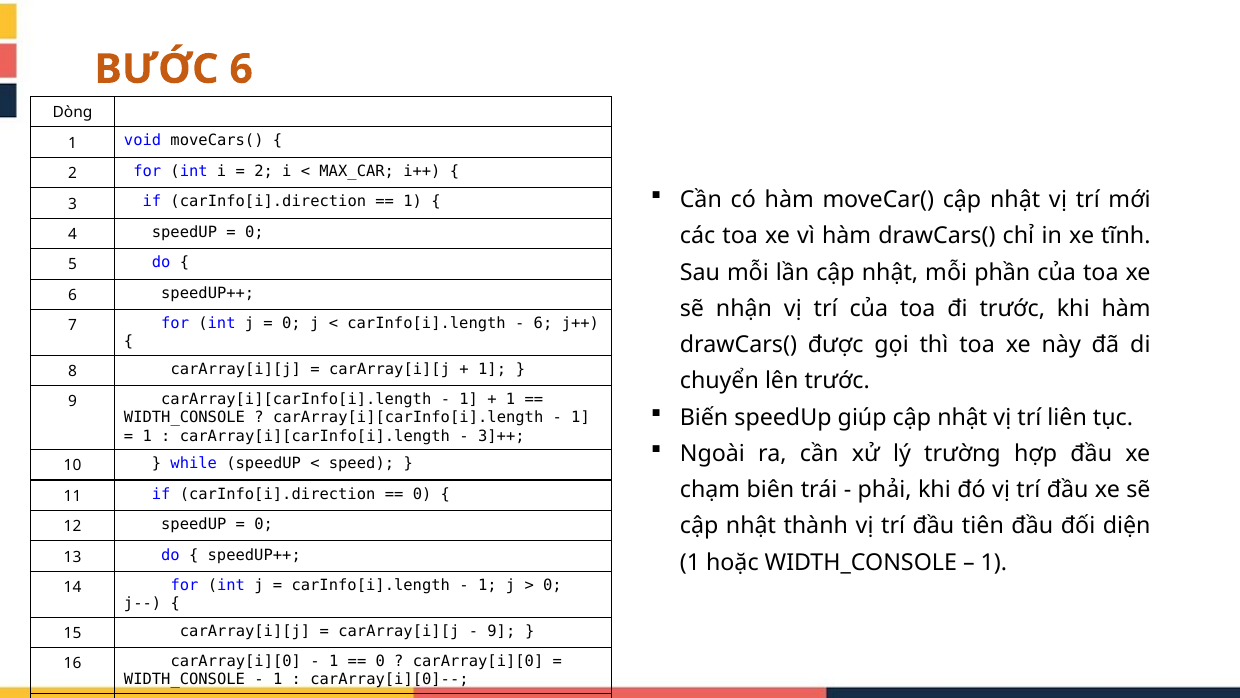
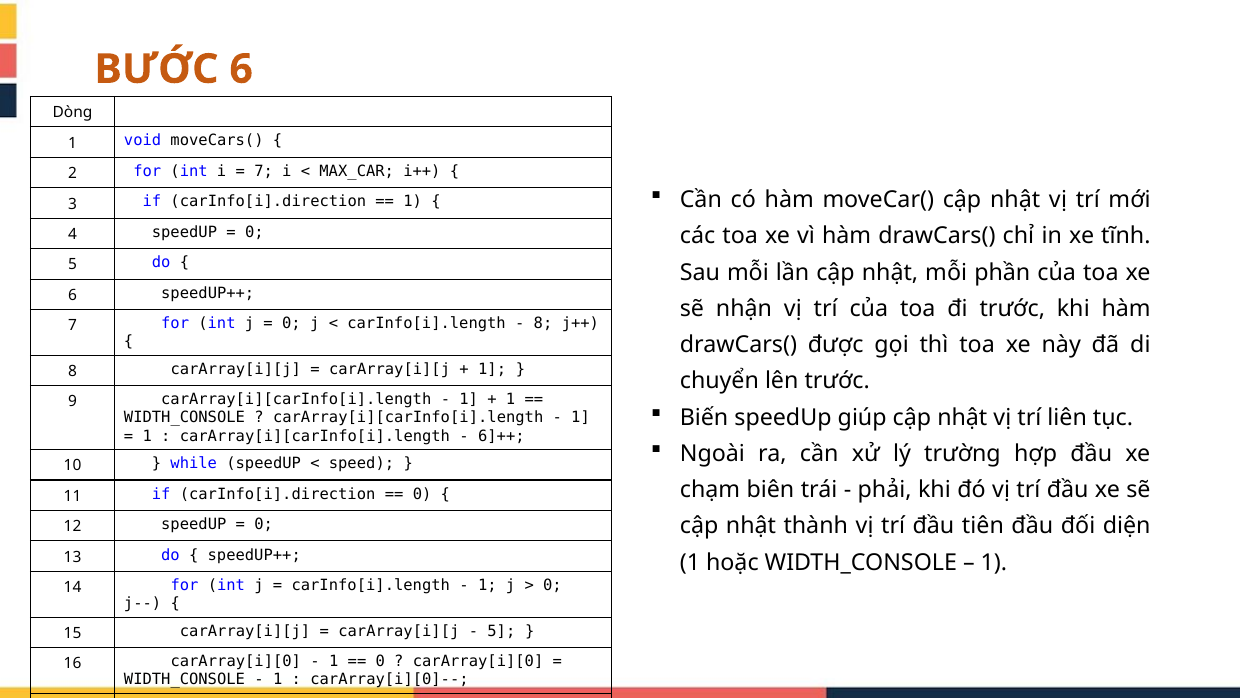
2: 2 -> 7 (264, 171)
6: 6 -> 8 (543, 323)
3]++: 3]++ -> 6]++ (501, 436)
9: 9 -> 5 (501, 631)
